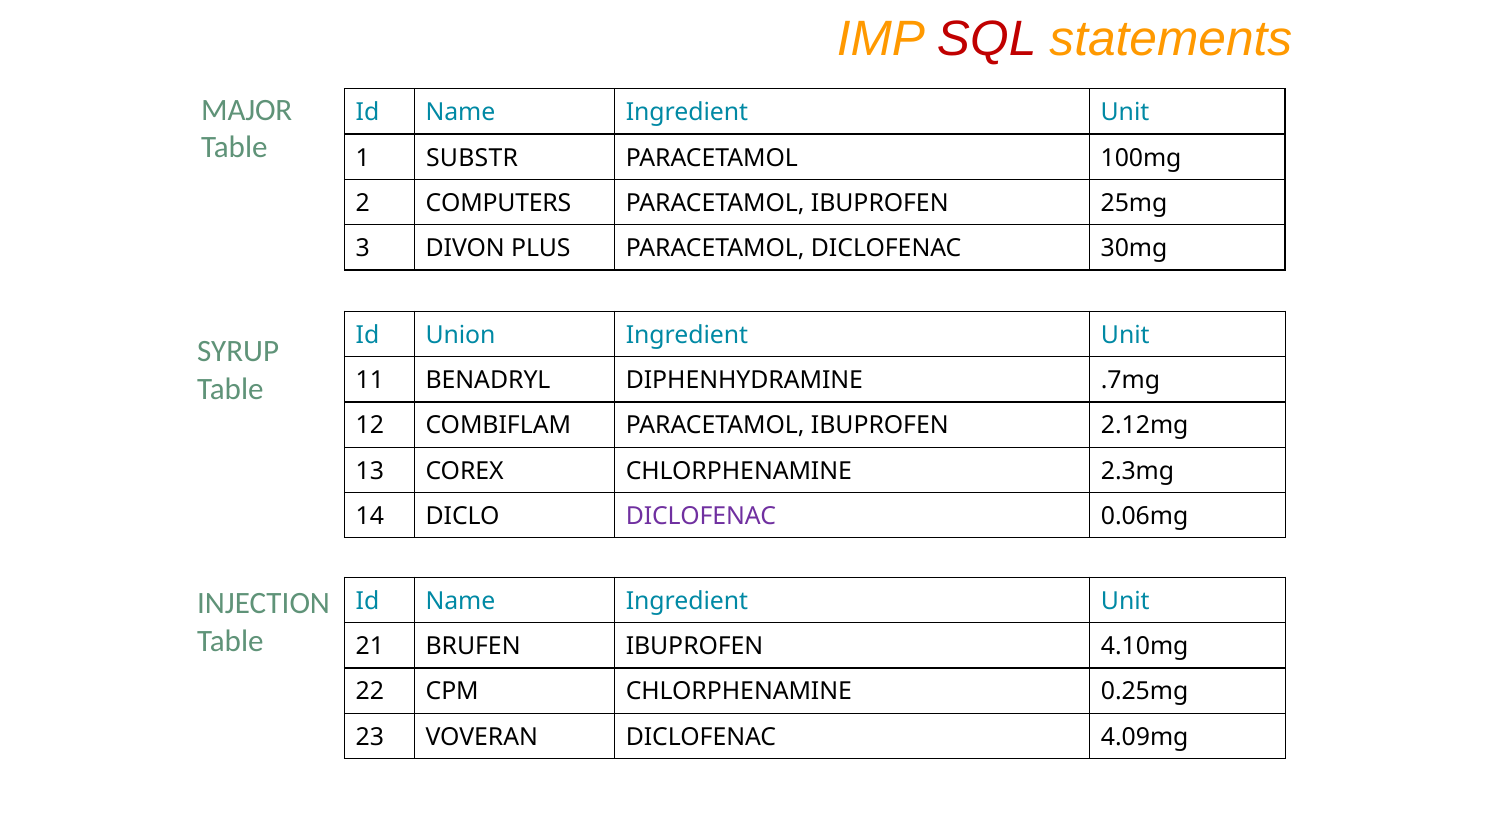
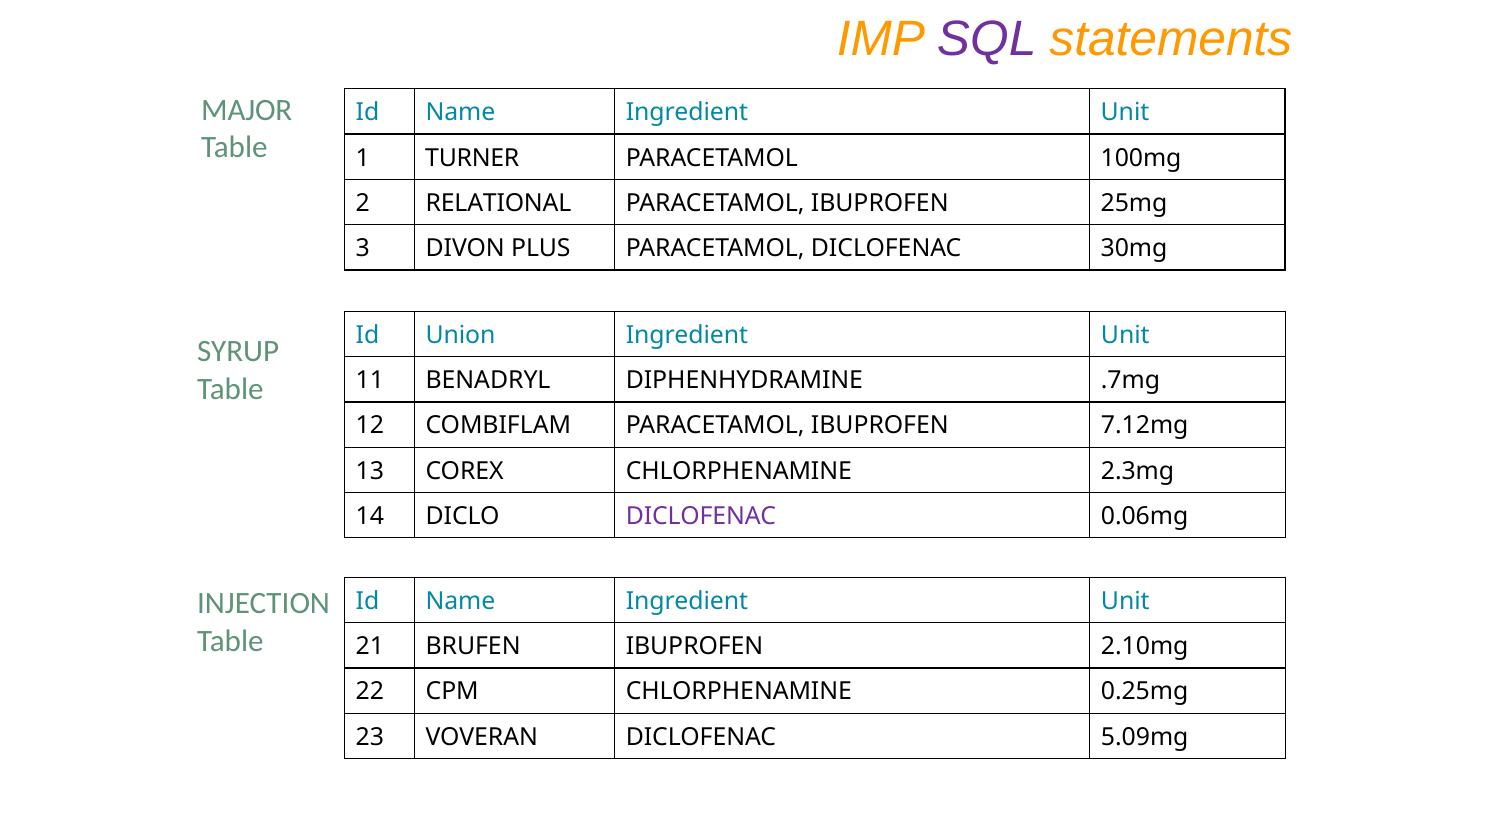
SQL colour: red -> purple (987, 39)
SUBSTR: SUBSTR -> TURNER (472, 158)
COMPUTERS: COMPUTERS -> RELATIONAL (498, 203)
2.12mg: 2.12mg -> 7.12mg (1145, 426)
4.10mg: 4.10mg -> 2.10mg (1145, 647)
4.09mg: 4.09mg -> 5.09mg (1145, 737)
